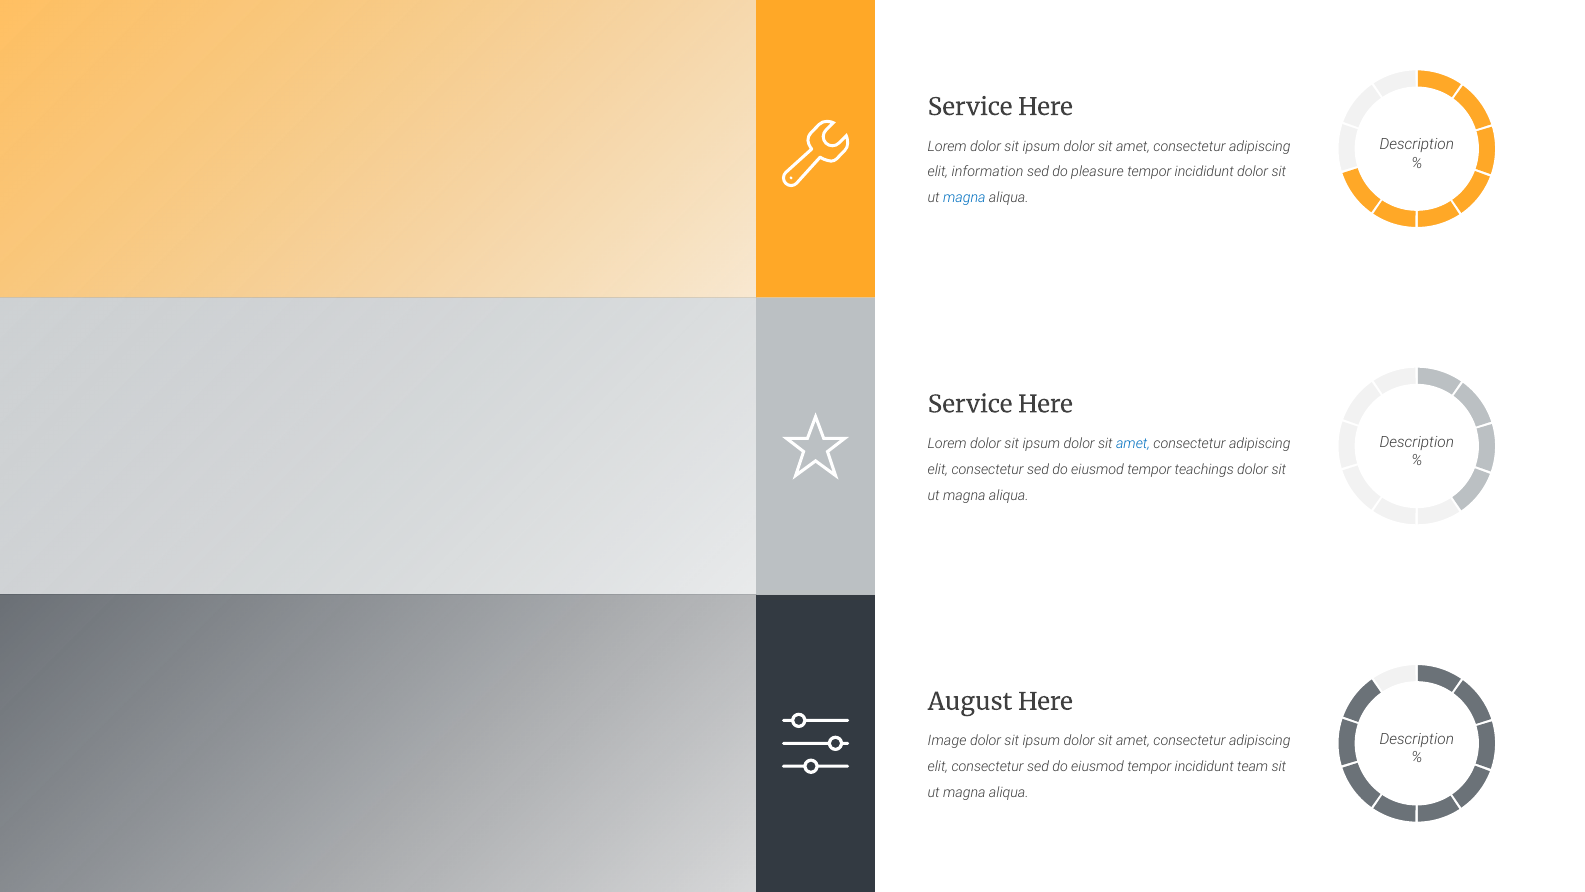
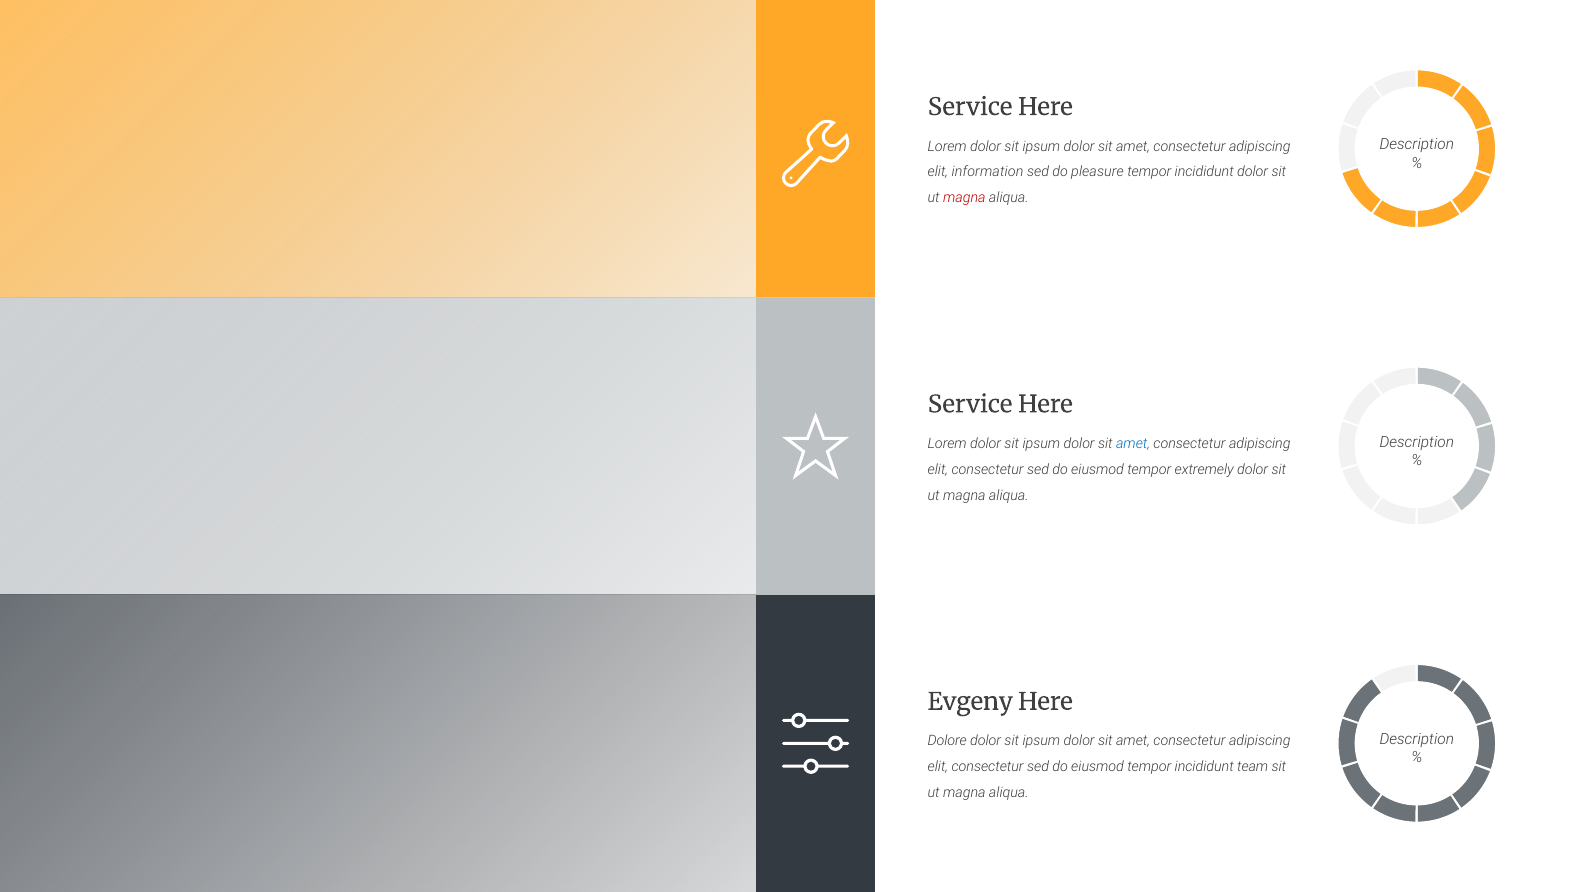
magna colour: blue -> red (964, 198)
teachings: teachings -> extremely (1204, 469)
August: August -> Evgeny (970, 702)
Image: Image -> Dolore (947, 741)
